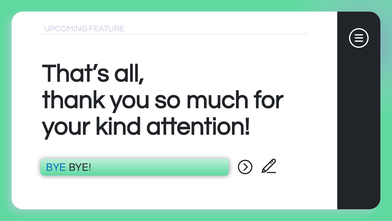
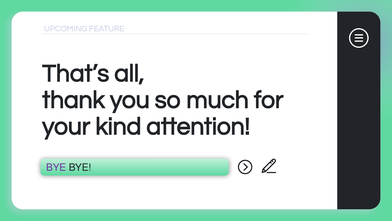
BYE colour: blue -> purple (56, 167)
